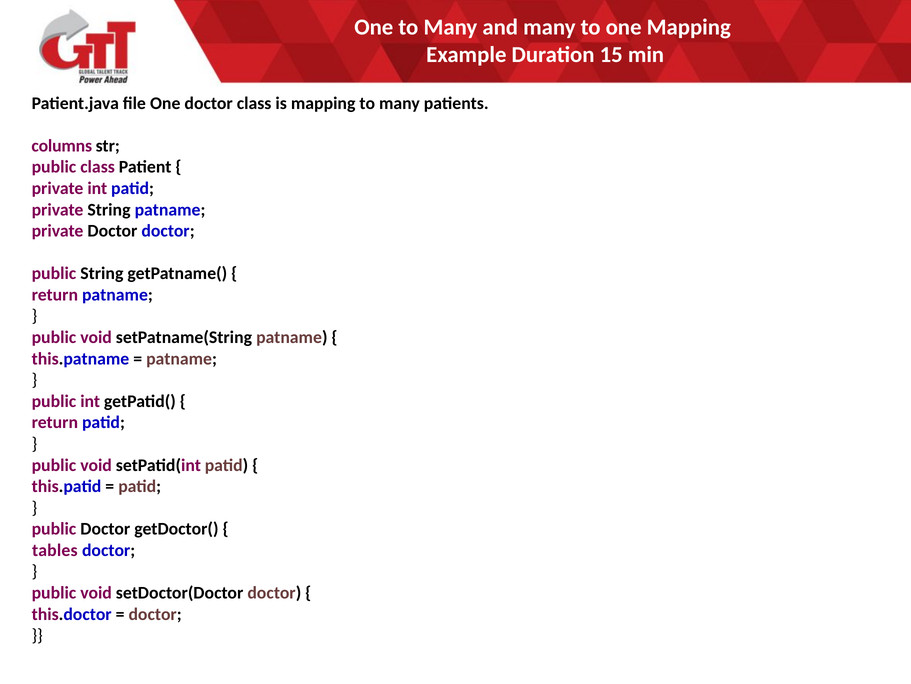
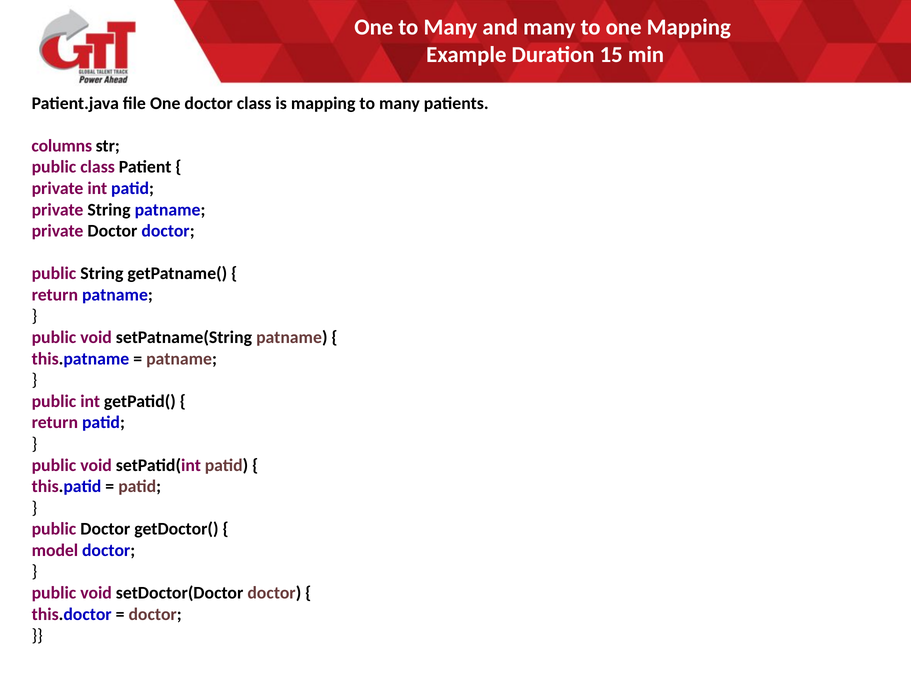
tables: tables -> model (55, 550)
